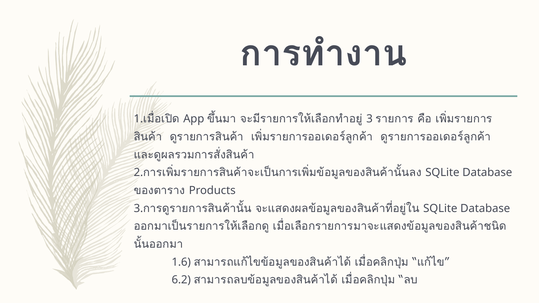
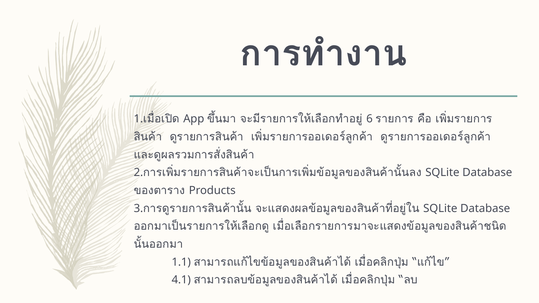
3: 3 -> 6 (370, 119)
1.6: 1.6 -> 1.1 (181, 262)
6.2: 6.2 -> 4.1 (181, 280)
